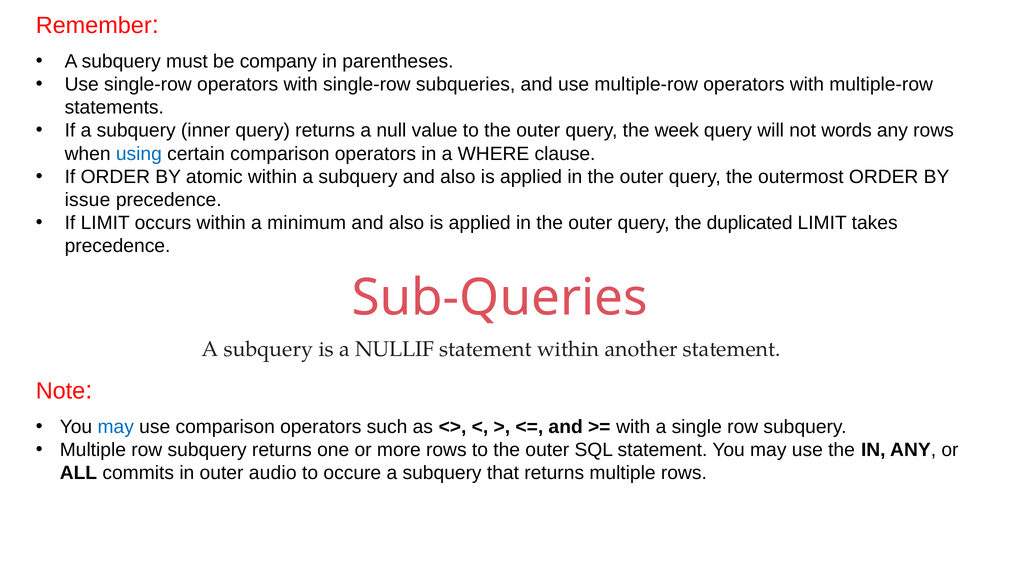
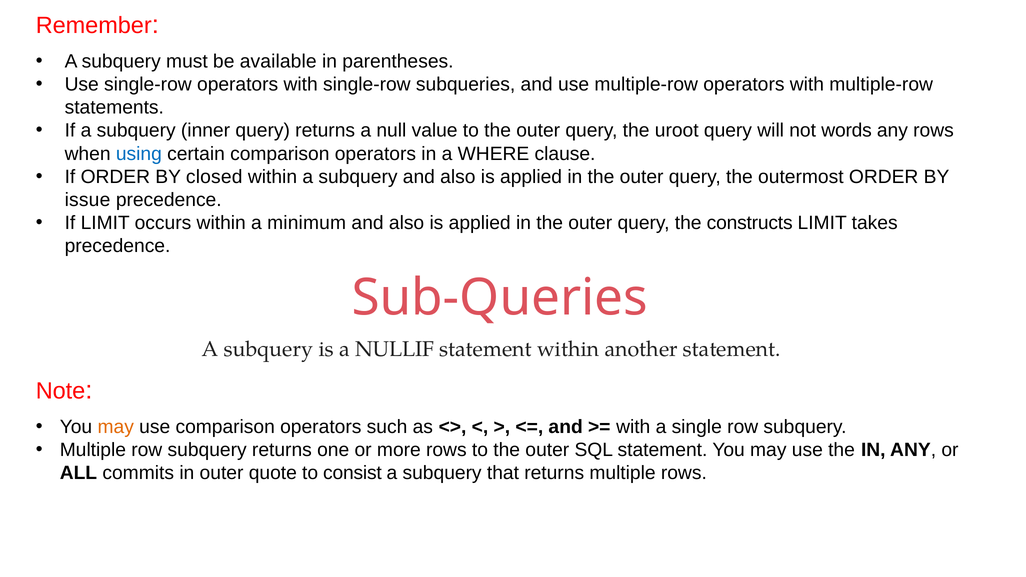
company: company -> available (278, 61)
week: week -> uroot (677, 131)
atomic: atomic -> closed (214, 177)
duplicated: duplicated -> constructs (750, 223)
may colour: blue -> orange (116, 427)
audio: audio -> quote (273, 473)
occure: occure -> consist (352, 473)
